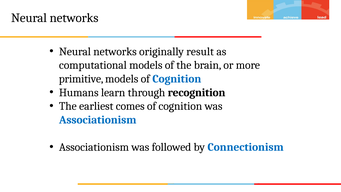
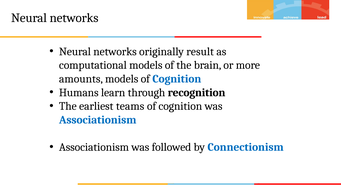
primitive: primitive -> amounts (81, 79)
comes: comes -> teams (130, 106)
